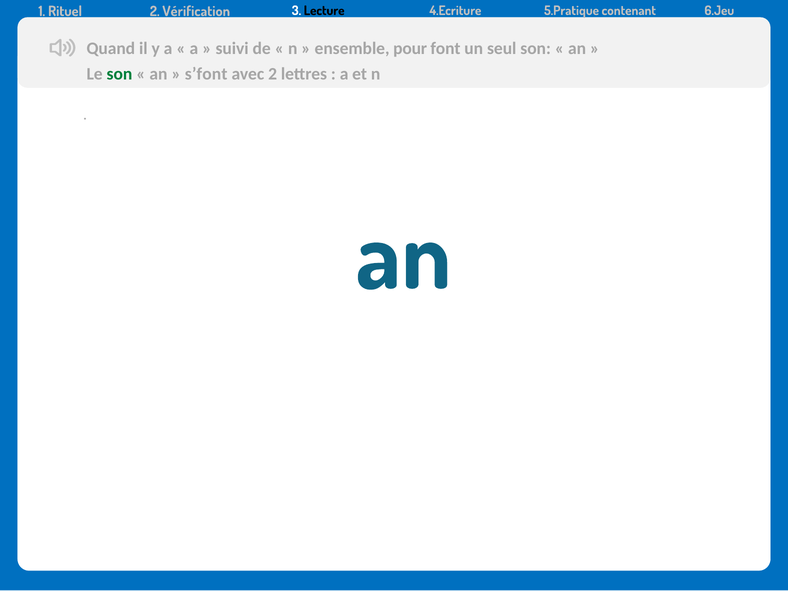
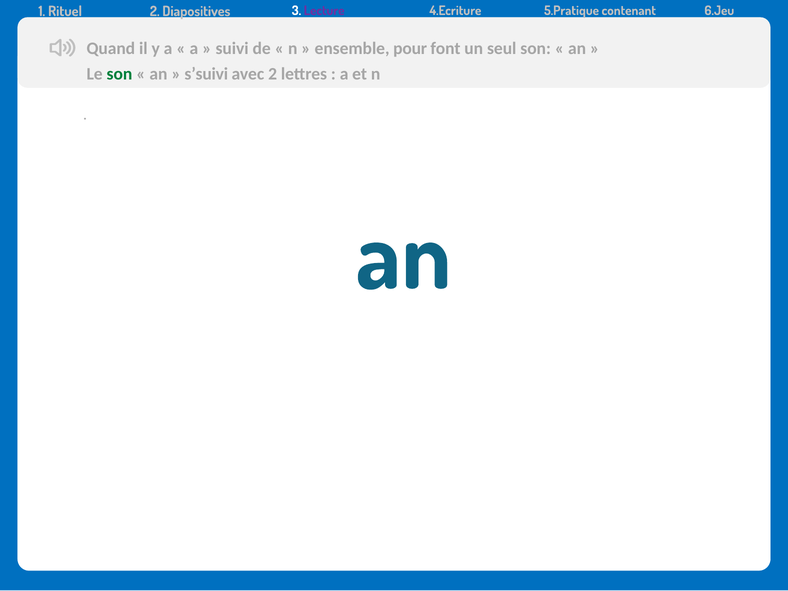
Vérification: Vérification -> Diapositives (196, 11)
Lecture colour: black -> purple (324, 11)
s’font: s’font -> s’suivi (206, 74)
